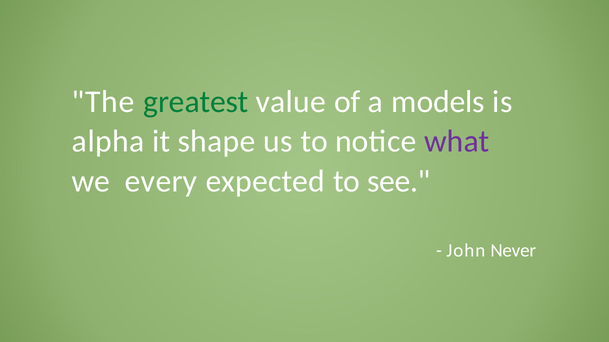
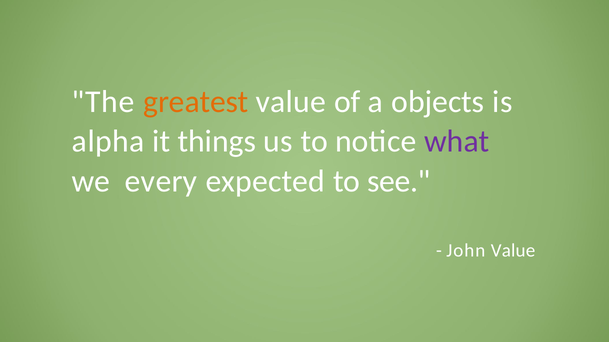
greatest colour: green -> orange (196, 102)
models: models -> objects (438, 102)
shape: shape -> things (217, 142)
John Never: Never -> Value (513, 251)
